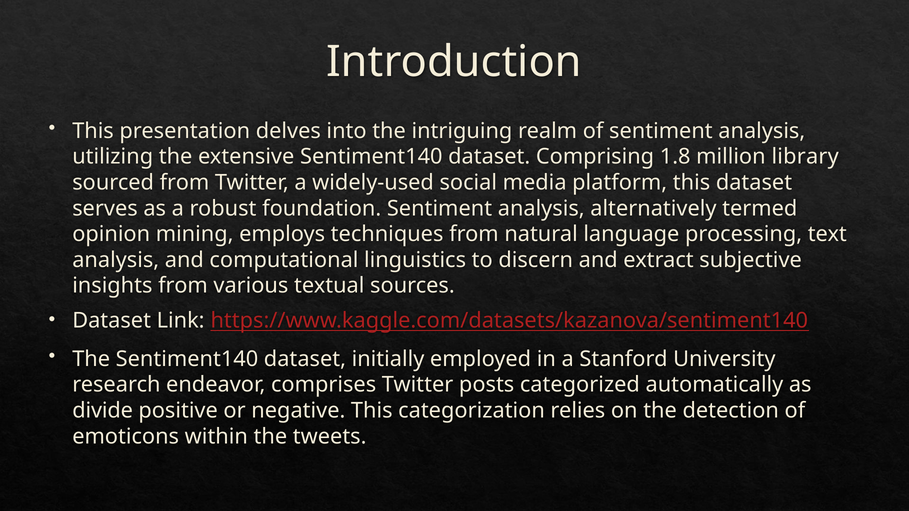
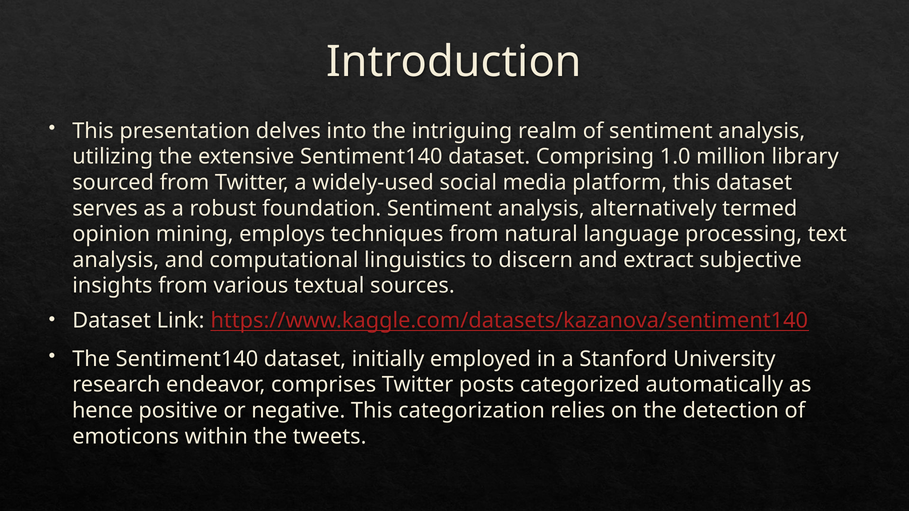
1.8: 1.8 -> 1.0 (675, 157)
divide: divide -> hence (103, 411)
